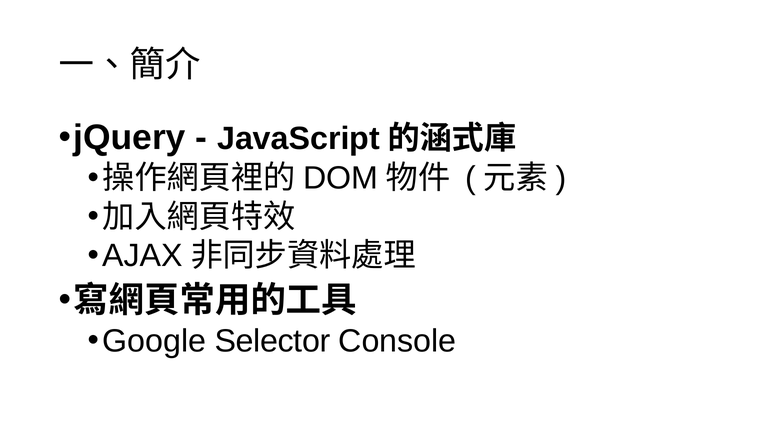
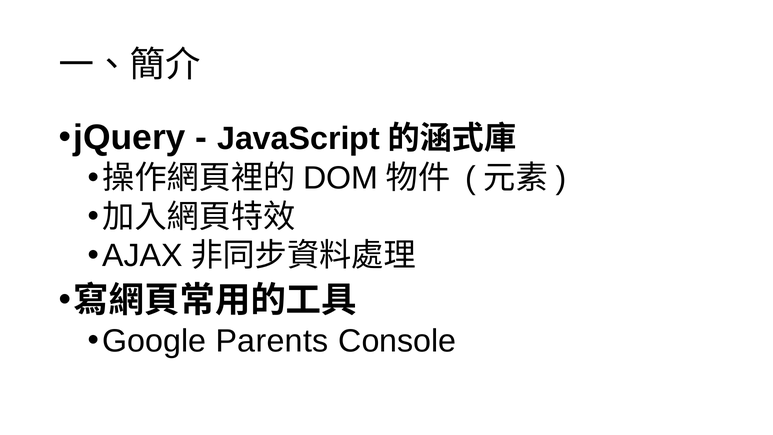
Selector: Selector -> Parents (272, 341)
